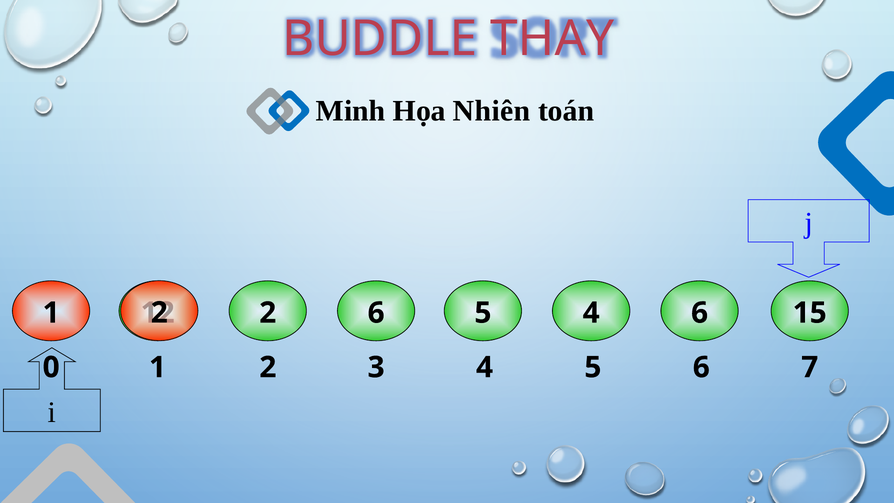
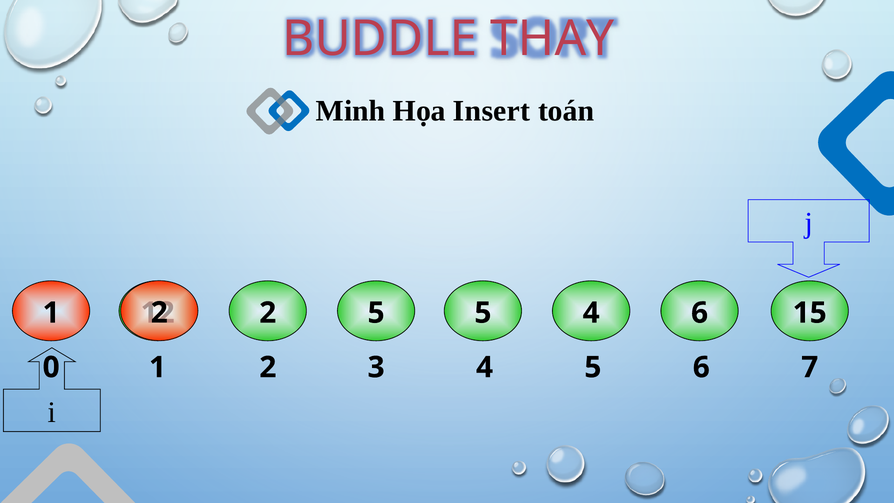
Nhiên: Nhiên -> Insert (492, 111)
2 6: 6 -> 5 (376, 313)
